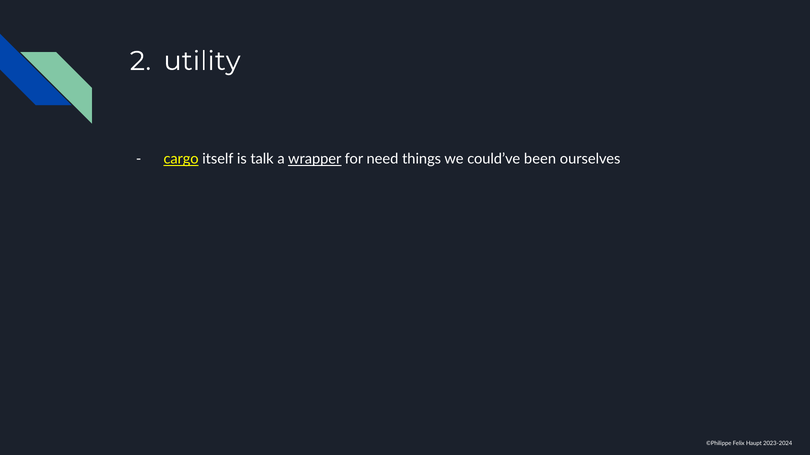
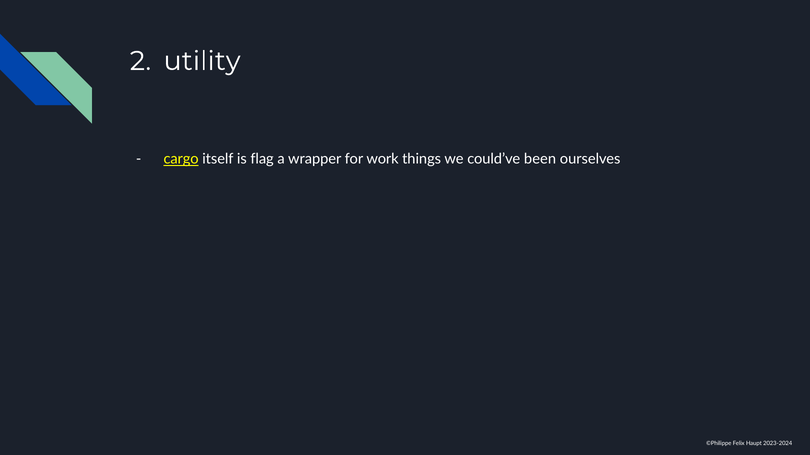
talk: talk -> flag (262, 159)
wrapper underline: present -> none (315, 159)
need: need -> work (383, 159)
